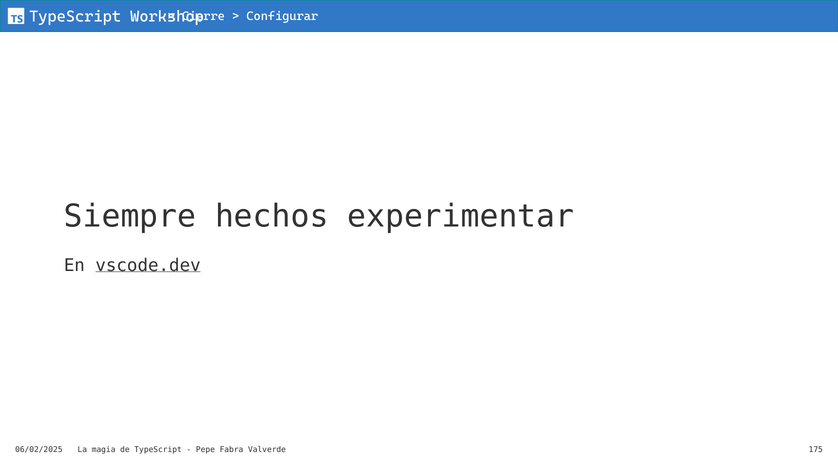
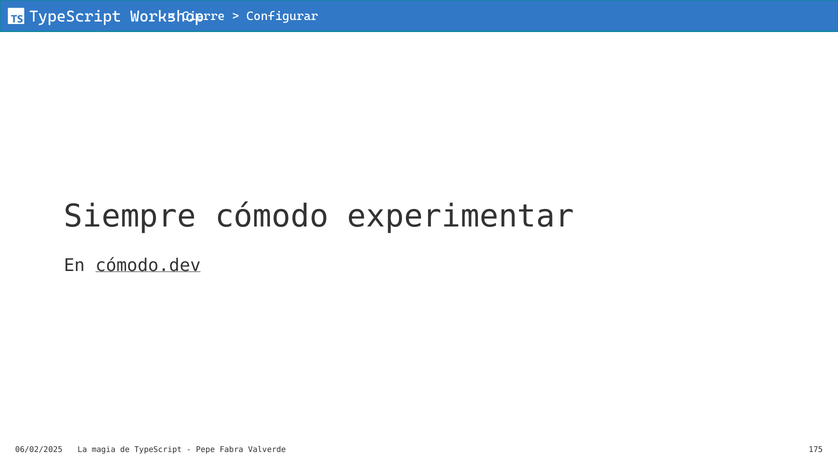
hechos: hechos -> cómodo (272, 217)
vscode.dev: vscode.dev -> cómodo.dev (148, 266)
